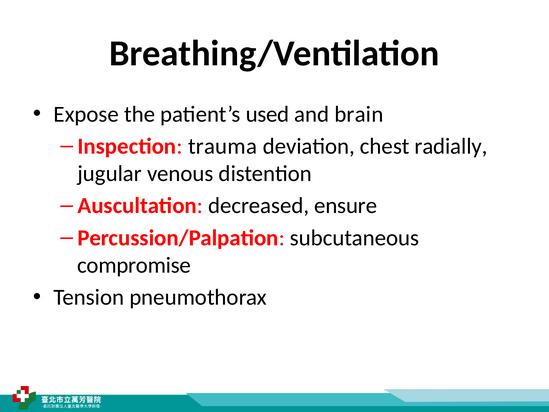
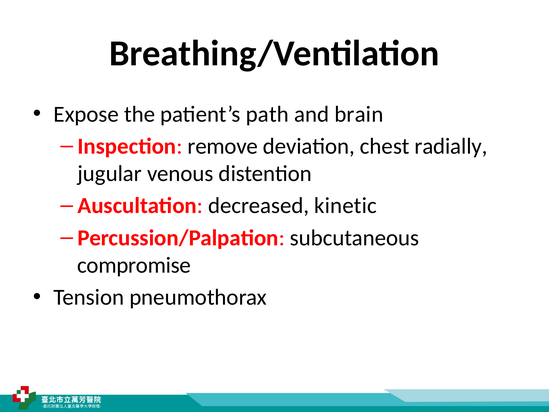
used: used -> path (267, 114)
trauma: trauma -> remove (223, 146)
ensure: ensure -> kinetic (346, 206)
